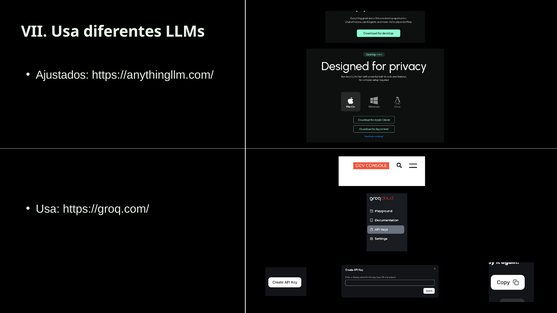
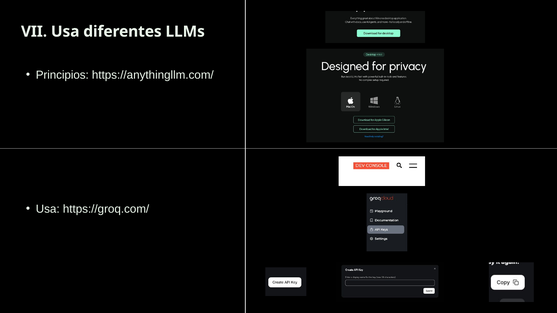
Ajustados: Ajustados -> Principios (62, 75)
